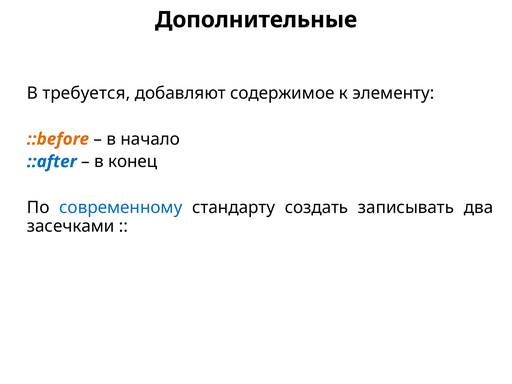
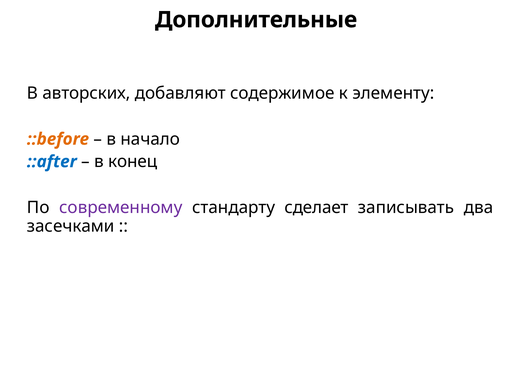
требуется: требуется -> авторских (86, 93)
современному colour: blue -> purple (121, 208)
создать: создать -> сделает (317, 208)
